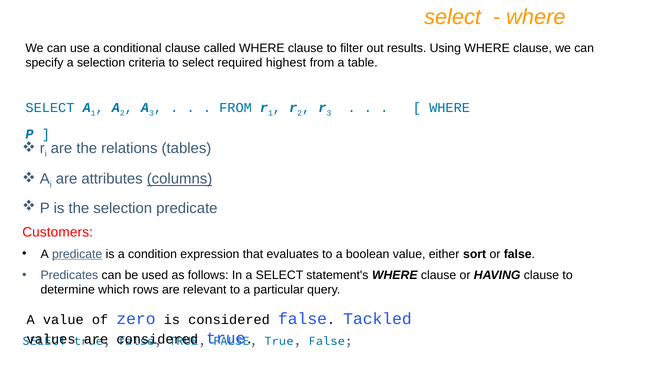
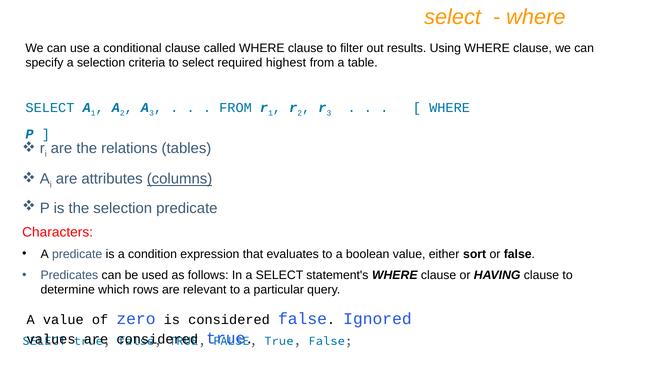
Customers: Customers -> Characters (58, 232)
predicate underline: present -> none (77, 254)
Tackled: Tackled -> Ignored (377, 319)
